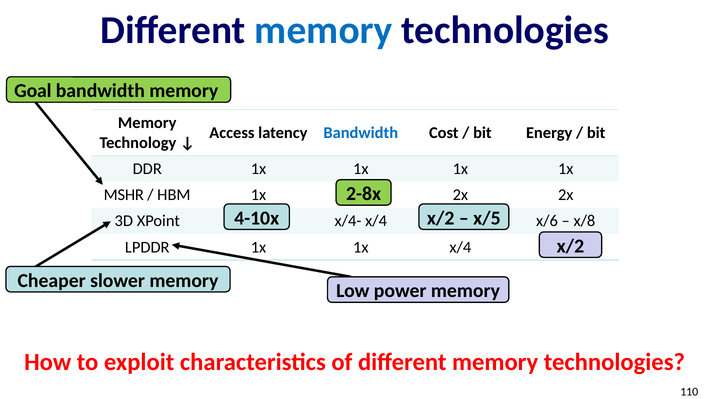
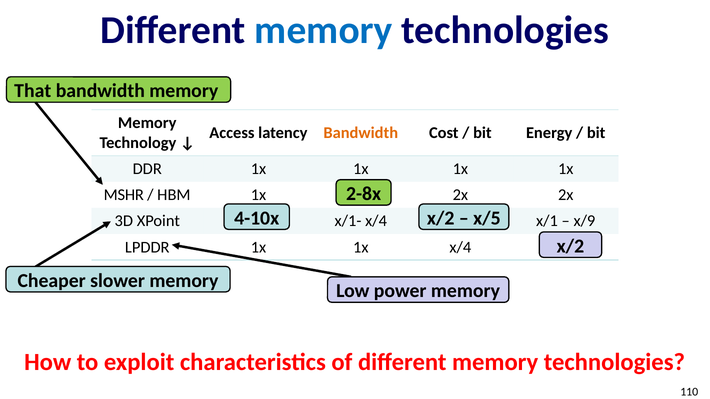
Goal: Goal -> That (33, 91)
Bandwidth colour: blue -> orange (361, 133)
x/4-: x/4- -> x/1- (348, 221)
x/6: x/6 -> x/1 (547, 221)
x/8: x/8 -> x/9 (584, 221)
